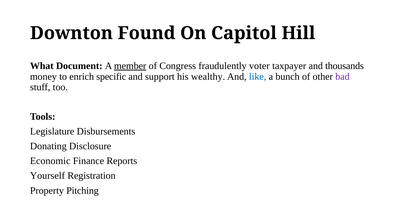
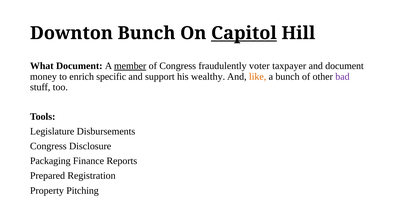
Downton Found: Found -> Bunch (147, 33)
Capitol underline: none -> present (244, 33)
and thousands: thousands -> document (344, 66)
like colour: blue -> orange (258, 76)
Donating: Donating -> Congress (48, 146)
Economic: Economic -> Packaging (50, 161)
Yourself: Yourself -> Prepared (48, 175)
